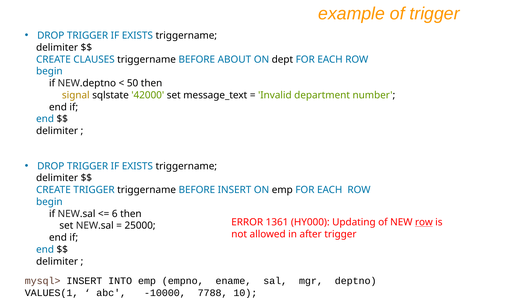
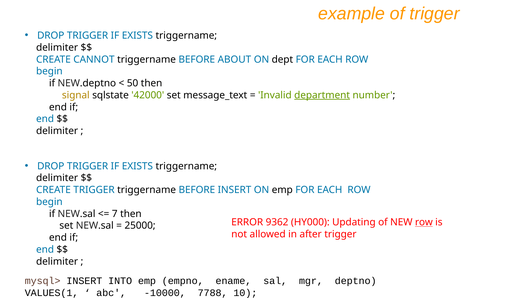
CLAUSES: CLAUSES -> CANNOT (94, 59)
department underline: none -> present (322, 95)
6: 6 -> 7 (115, 214)
1361: 1361 -> 9362 (277, 222)
